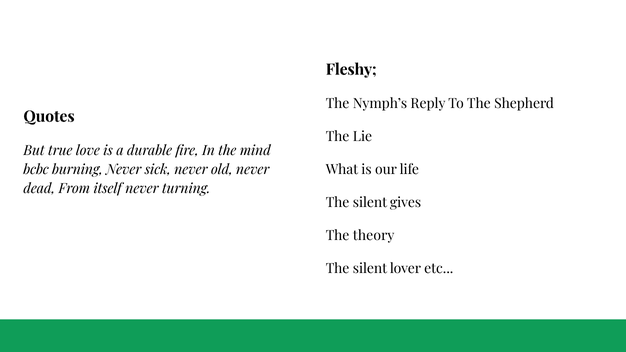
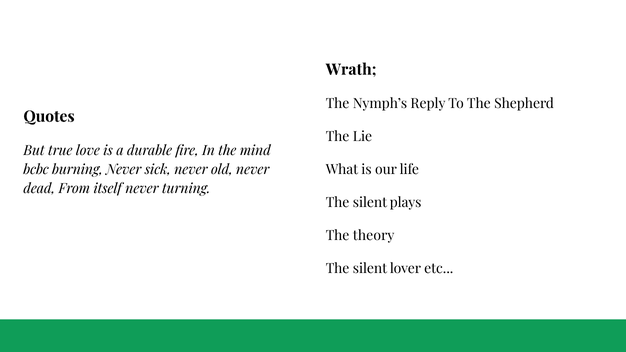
Fleshy: Fleshy -> Wrath (351, 70)
gives: gives -> plays (406, 203)
